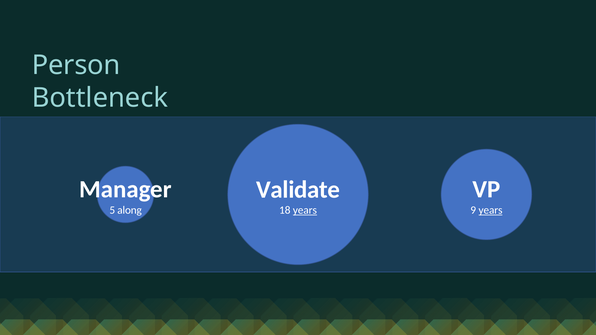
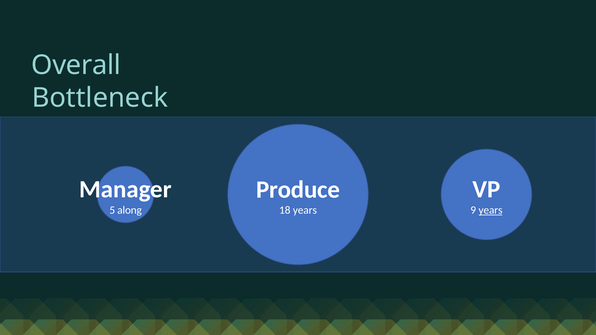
Person: Person -> Overall (76, 65)
Validate: Validate -> Produce (298, 190)
years underline: present -> none (305, 210)
